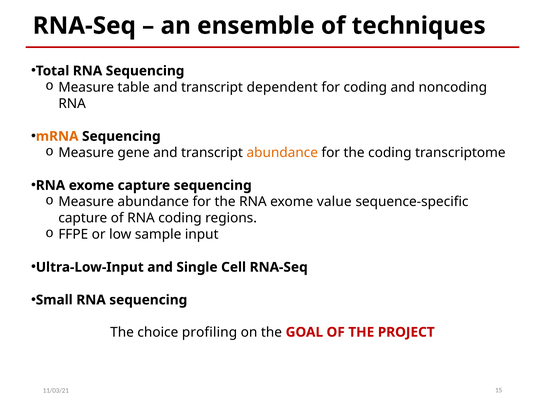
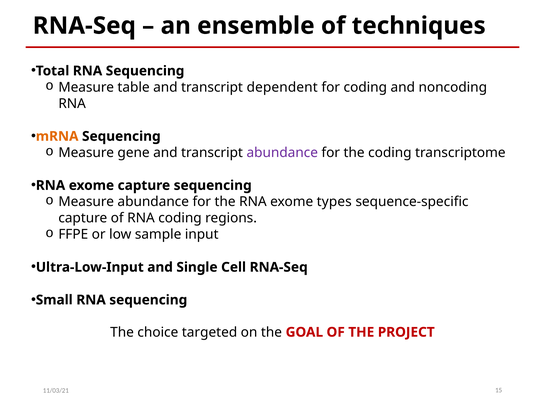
abundance colour: orange -> purple (282, 153)
value: value -> types (334, 202)
profiling: profiling -> targeted (210, 332)
